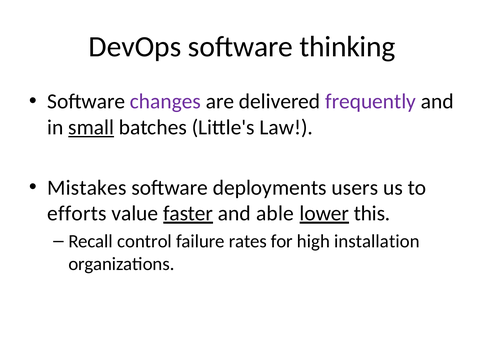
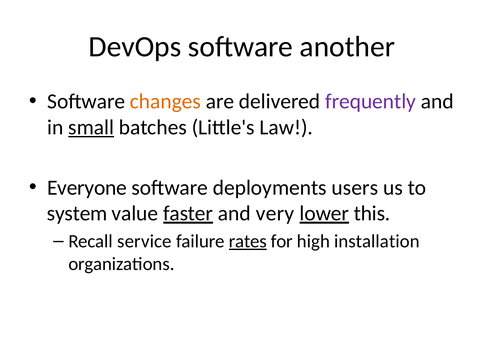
thinking: thinking -> another (347, 47)
changes colour: purple -> orange (165, 102)
Mistakes: Mistakes -> Everyone (87, 188)
efforts: efforts -> system (77, 213)
able: able -> very (275, 213)
control: control -> service (144, 241)
rates underline: none -> present (248, 241)
